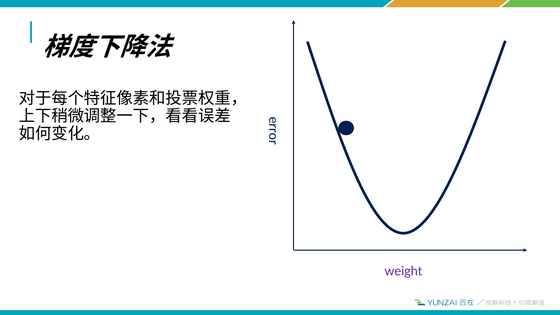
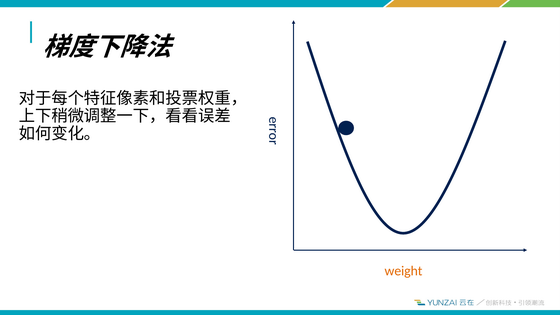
weight colour: purple -> orange (403, 271)
